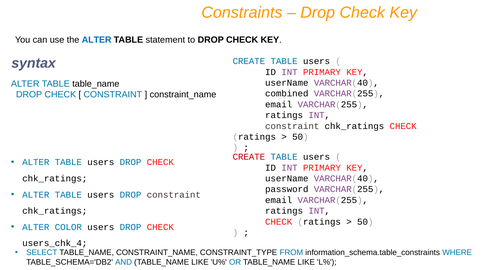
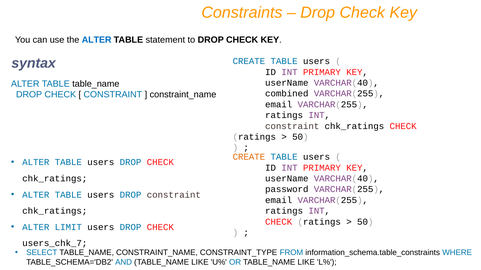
CREATE colour: red -> orange (249, 157)
COLOR: COLOR -> LIMIT (68, 228)
users_chk_4: users_chk_4 -> users_chk_7 (55, 244)
